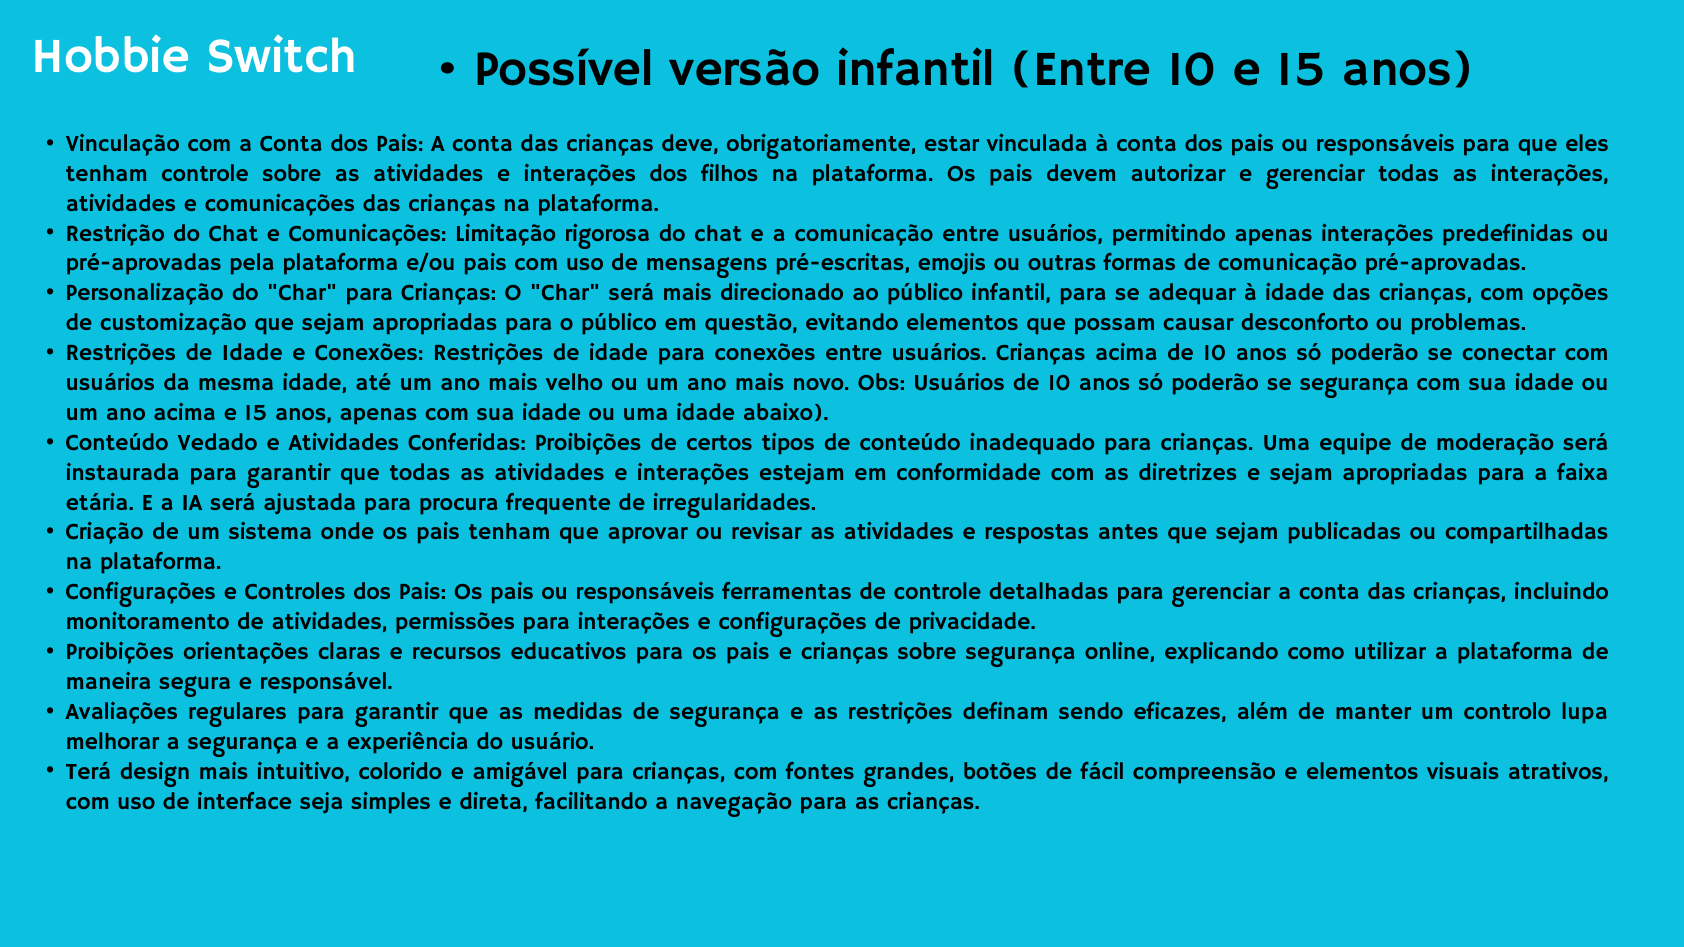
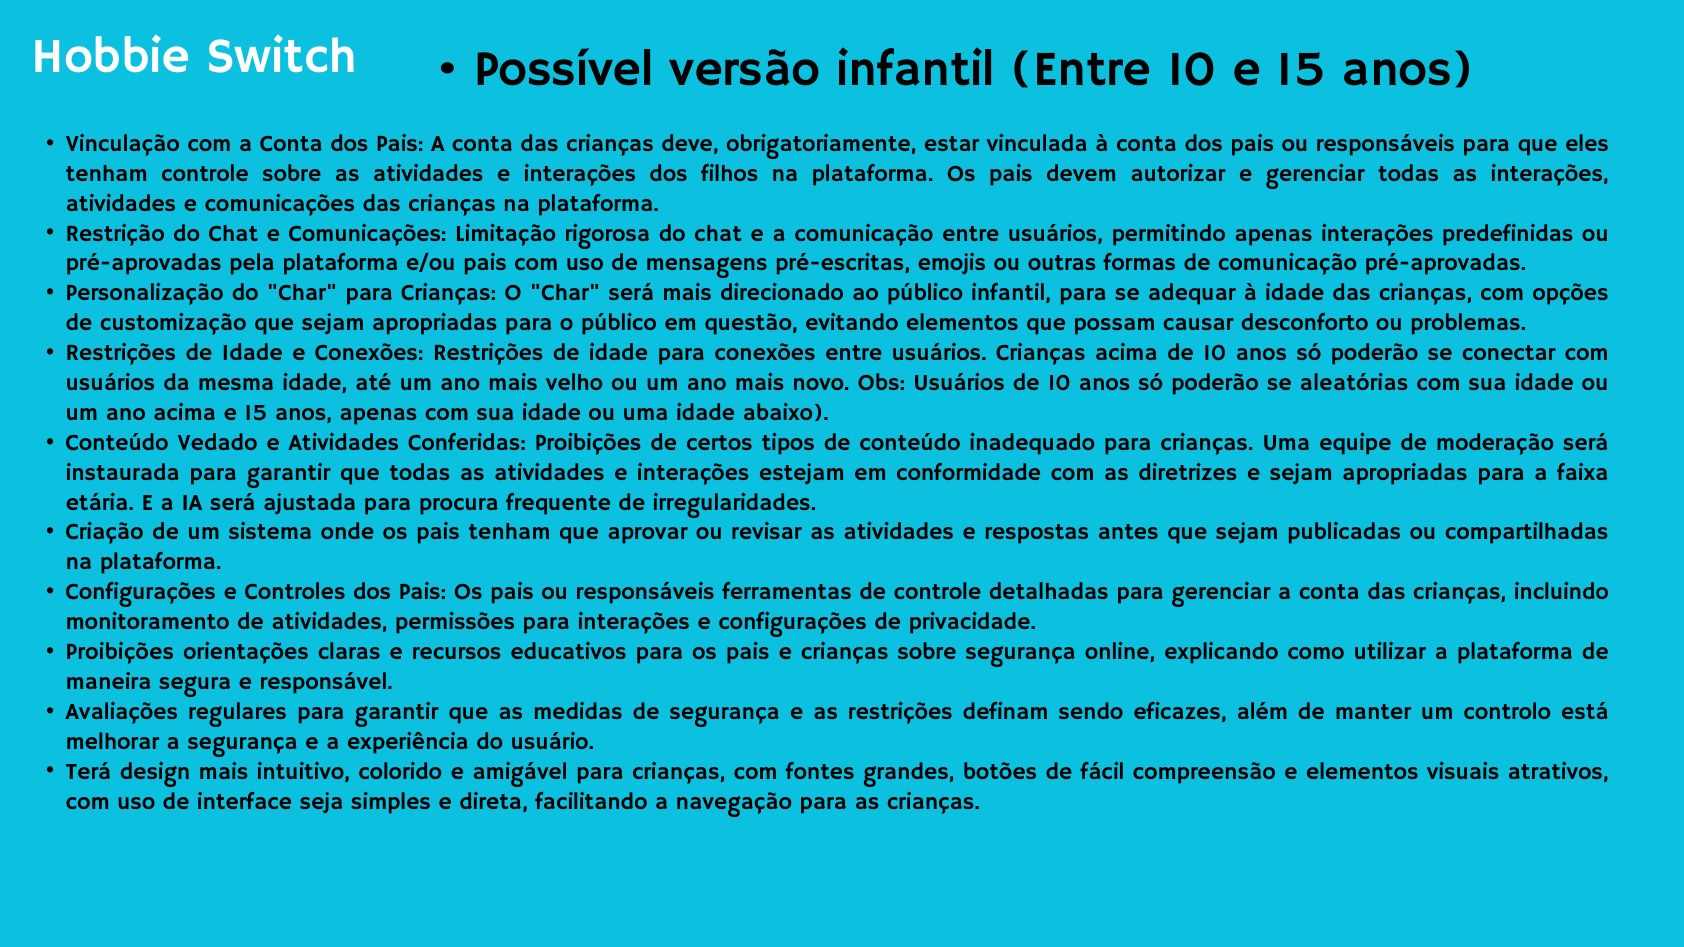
se segurança: segurança -> aleatórias (1354, 383)
lupa: lupa -> está (1585, 712)
